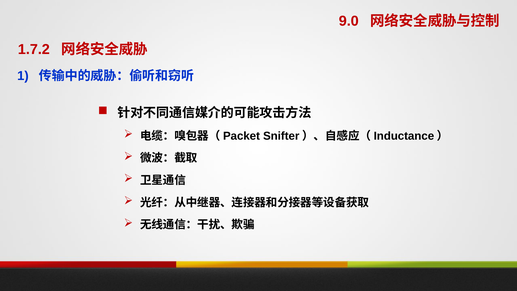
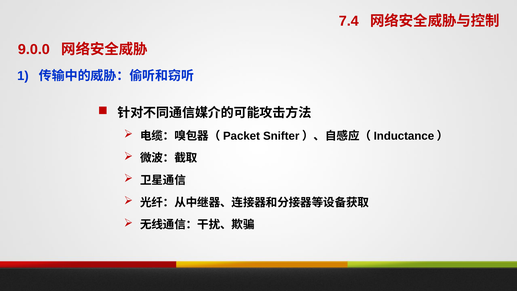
9.0: 9.0 -> 7.4 (349, 21)
1.7.2: 1.7.2 -> 9.0.0 (34, 49)
